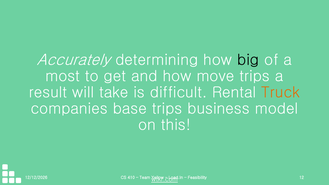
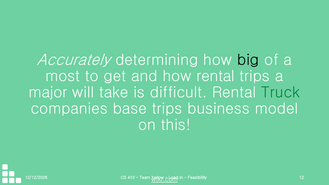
how move: move -> rental (216, 76)
result: result -> major (48, 92)
Truck colour: orange -> green (280, 92)
